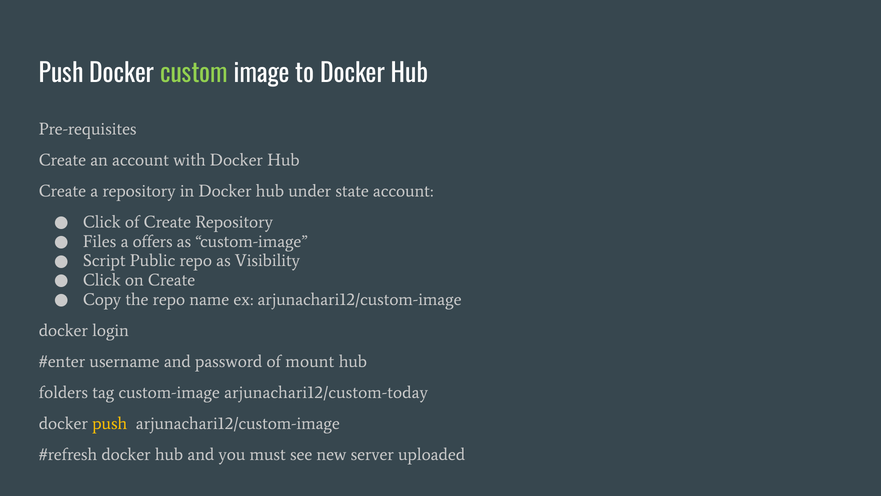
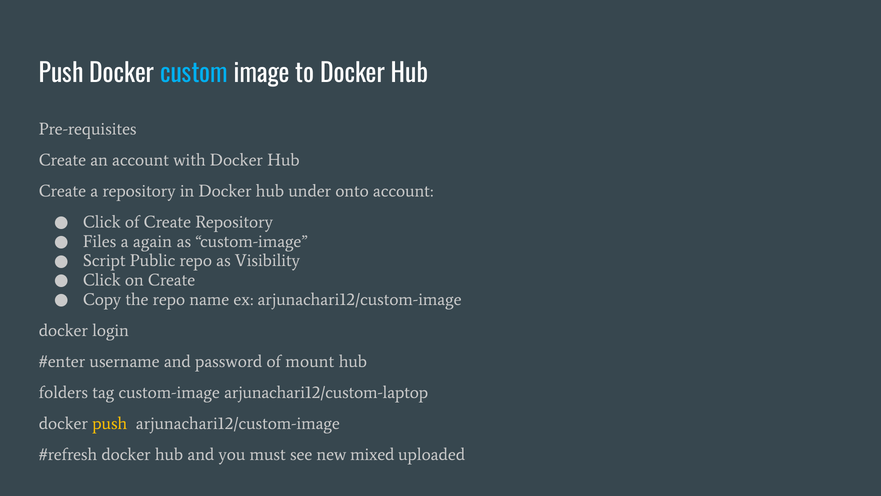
custom colour: light green -> light blue (194, 74)
state: state -> onto (352, 191)
offers: offers -> again (152, 241)
arjunachari12/custom-today: arjunachari12/custom-today -> arjunachari12/custom-laptop (326, 392)
server: server -> mixed (372, 454)
